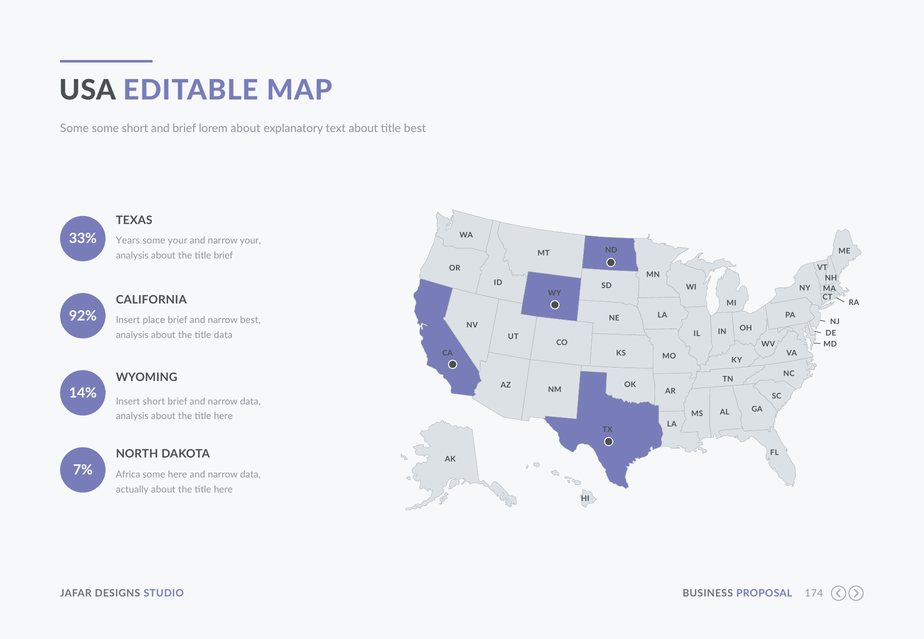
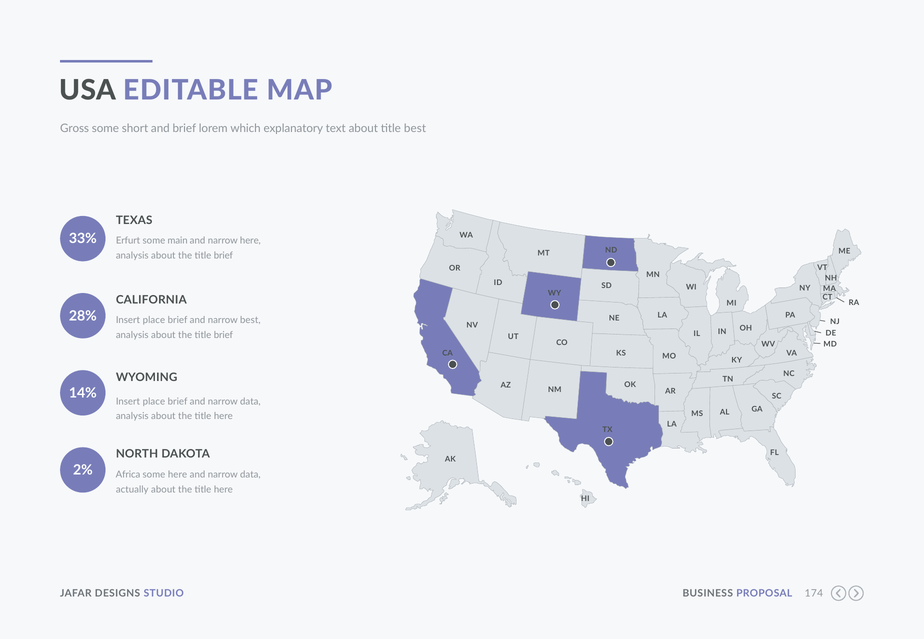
Some: Some -> Gross (75, 129)
lorem about: about -> which (246, 129)
Years: Years -> Erfurt (128, 241)
some your: your -> main (178, 241)
narrow your: your -> here (250, 241)
92%: 92% -> 28% (83, 316)
data: data -> brief (223, 336)
short: short -> place (154, 402)
7%: 7% -> 2% (83, 471)
